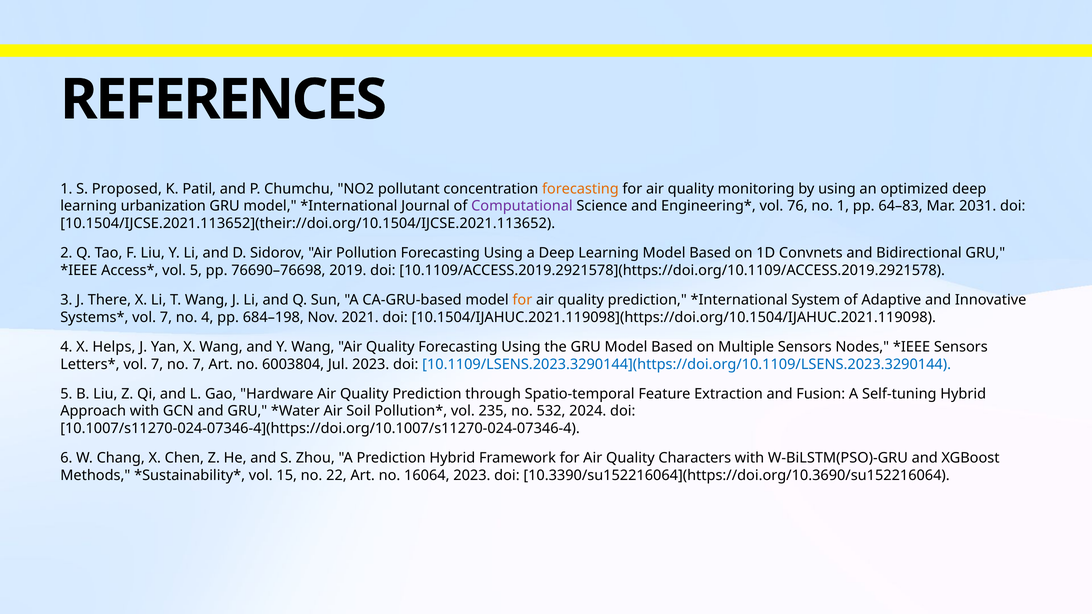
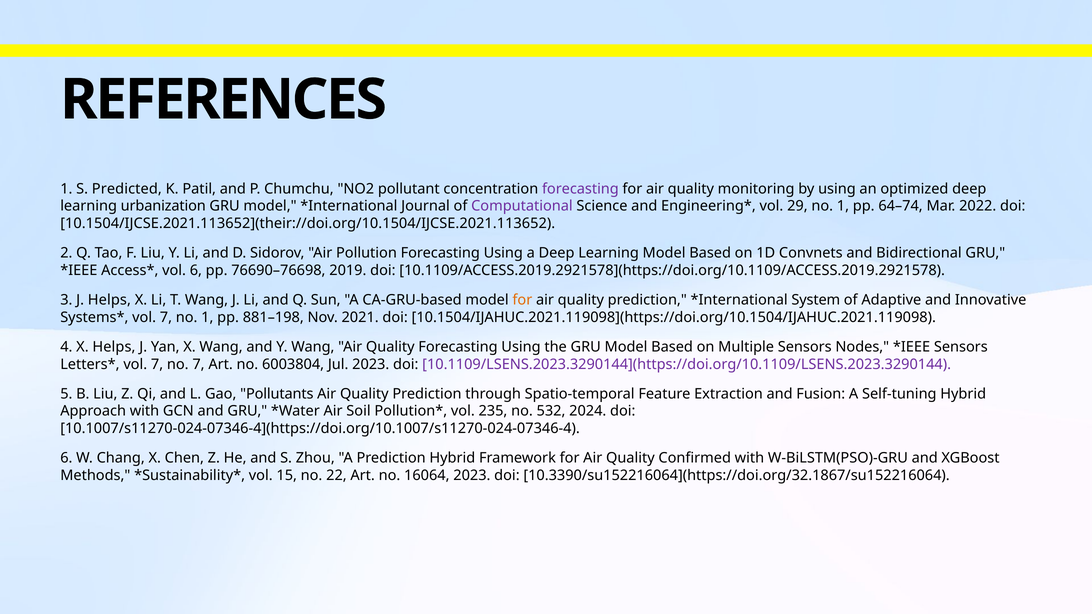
Proposed: Proposed -> Predicted (127, 189)
forecasting colour: orange -> purple (580, 189)
76: 76 -> 29 (797, 206)
64–83: 64–83 -> 64–74 (901, 206)
2031: 2031 -> 2022 (978, 206)
vol 5: 5 -> 6 (196, 271)
J There: There -> Helps (109, 300)
7 no 4: 4 -> 1 (207, 318)
684–198: 684–198 -> 881–198 (273, 318)
10.1109/LSENS.2023.3290144](https://doi.org/10.1109/LSENS.2023.3290144 colour: blue -> purple (687, 364)
Hardware: Hardware -> Pollutants (277, 394)
Characters: Characters -> Confirmed (695, 458)
10.3390/su152216064](https://doi.org/10.3690/su152216064: 10.3390/su152216064](https://doi.org/10.3690/su152216064 -> 10.3390/su152216064](https://doi.org/32.1867/su152216064 (737, 476)
